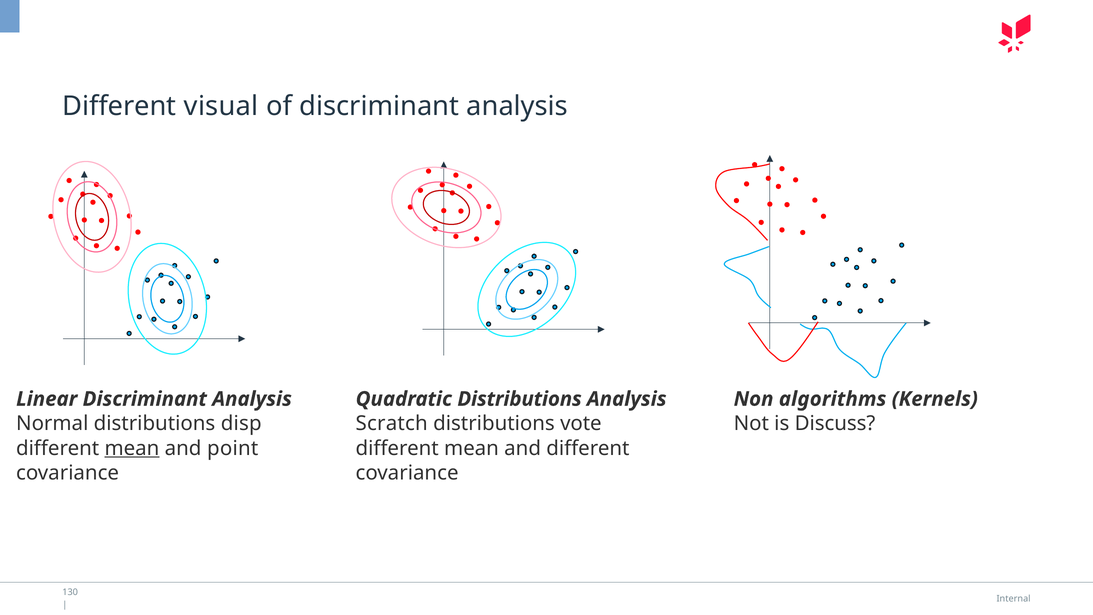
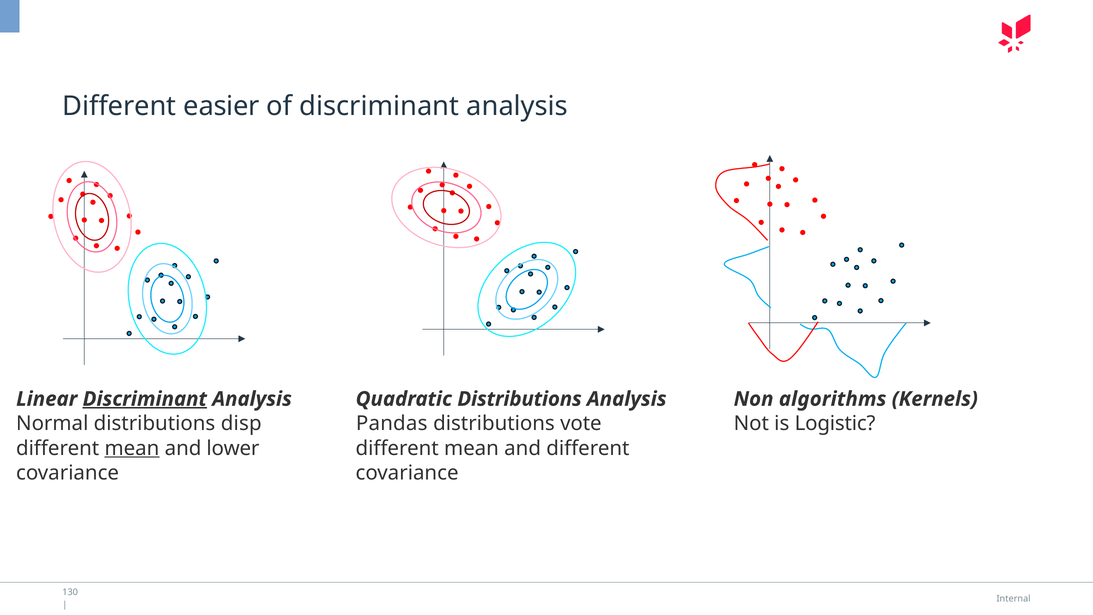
visual: visual -> easier (221, 106)
Discriminant underline: none -> present (145, 399)
Scratch: Scratch -> Pandas (392, 424)
Discuss: Discuss -> Logistic (835, 424)
point: point -> lower (233, 448)
